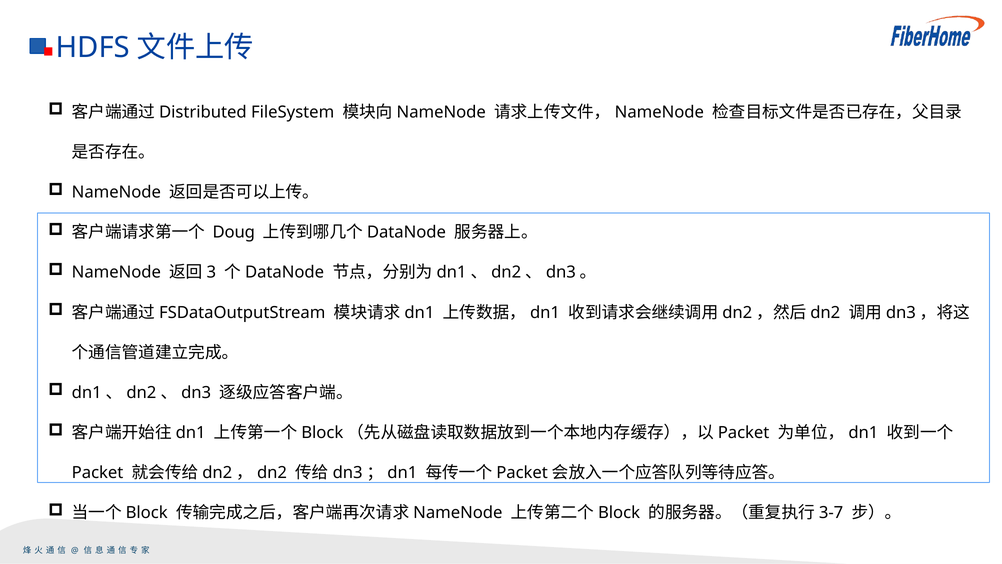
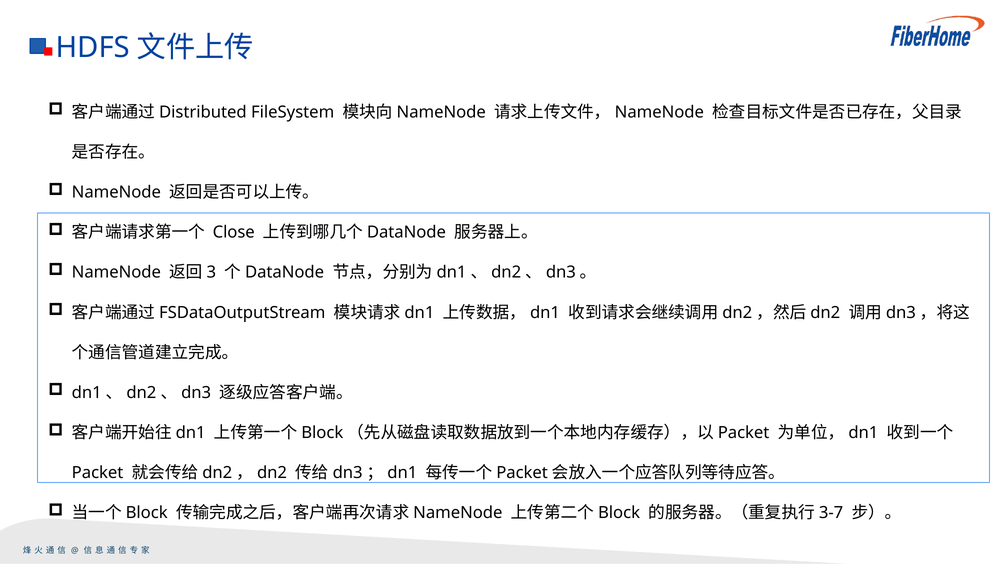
Doug: Doug -> Close (234, 232)
